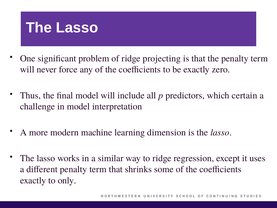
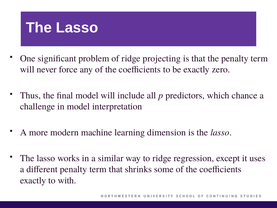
certain: certain -> chance (245, 95)
only: only -> with (67, 180)
